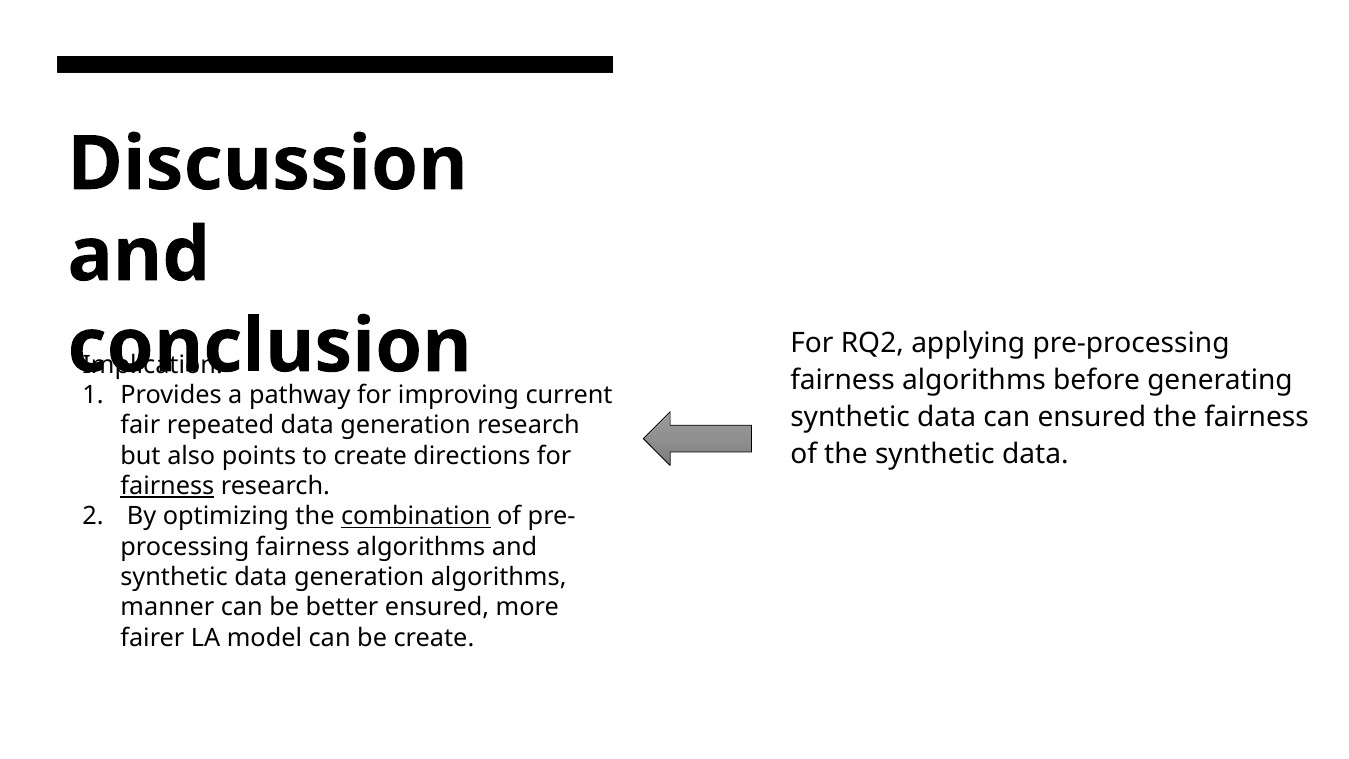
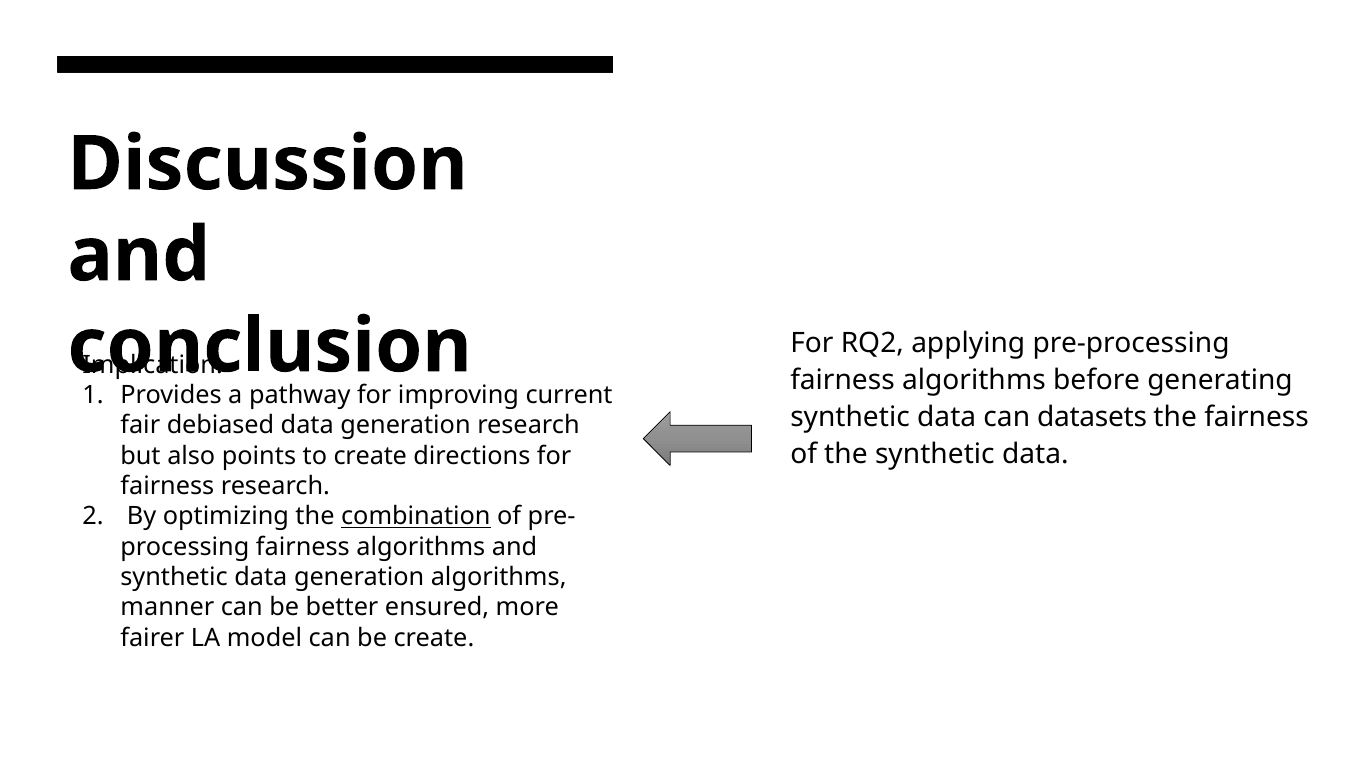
can ensured: ensured -> datasets (1092, 417)
repeated: repeated -> debiased (220, 425)
fairness underline: present -> none (167, 486)
